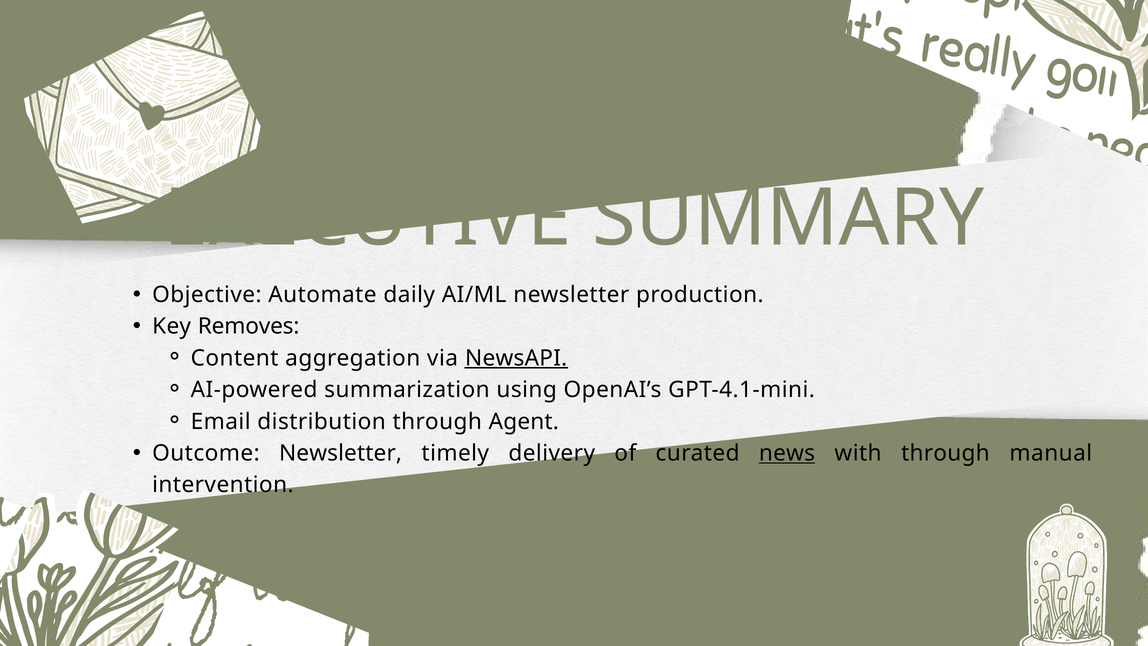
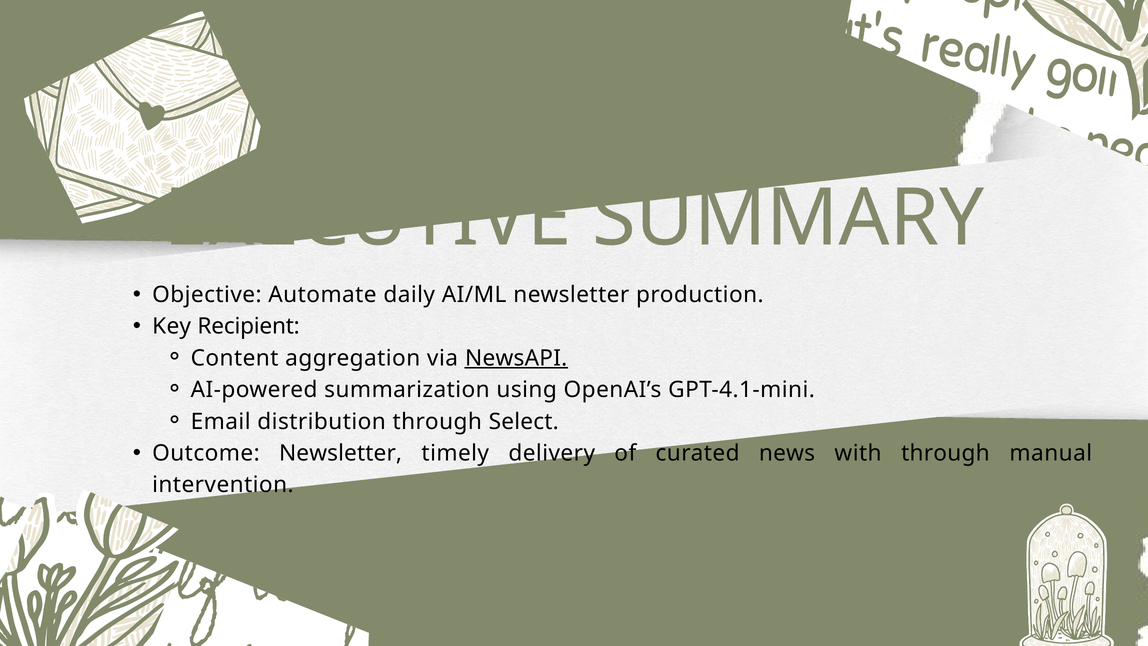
Removes: Removes -> Recipient (249, 326)
Agent: Agent -> Select (524, 421)
news underline: present -> none (787, 453)
